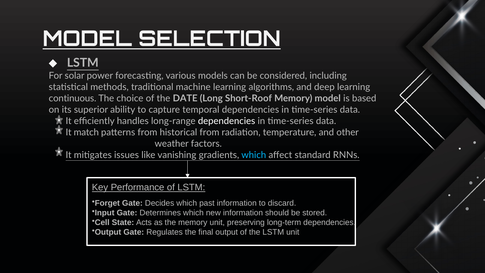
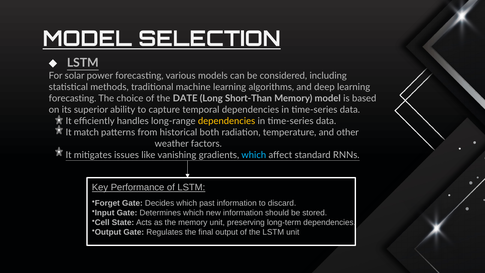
continuous: continuous -> forecasting (73, 98)
Short-Roof: Short-Roof -> Short-Than (249, 98)
dependencies colour: white -> yellow (227, 121)
historical from: from -> both (209, 132)
